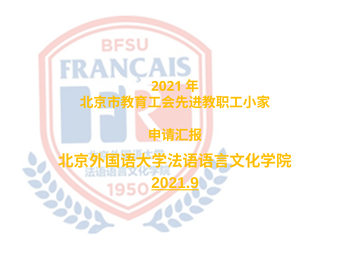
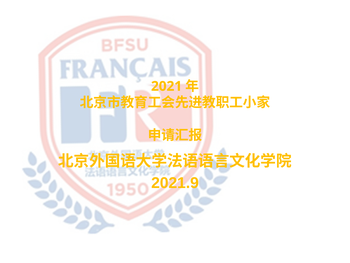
2021.9 underline: present -> none (175, 183)
